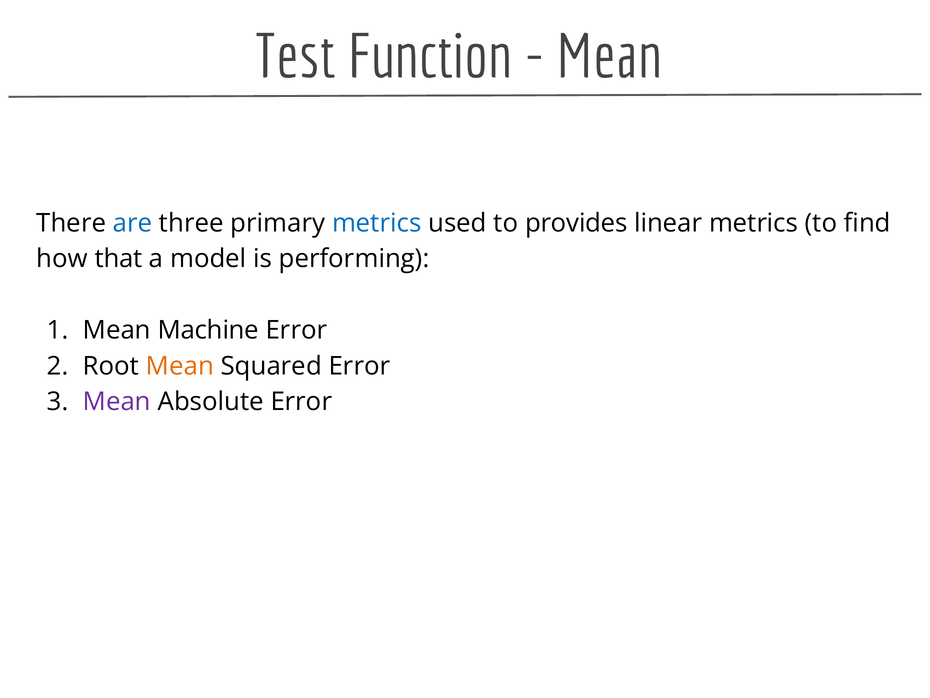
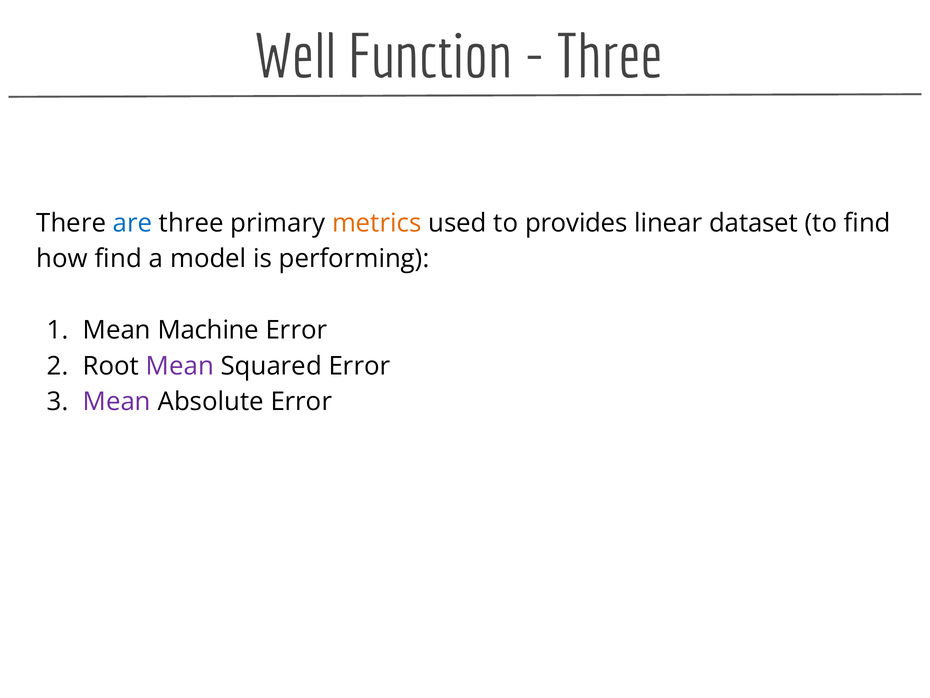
Test: Test -> Well (295, 57)
Mean: Mean -> Three (610, 57)
metrics colour: blue -> orange (377, 223)
linear metrics: metrics -> dataset (754, 223)
how that: that -> find (118, 259)
Mean colour: orange -> purple (180, 366)
